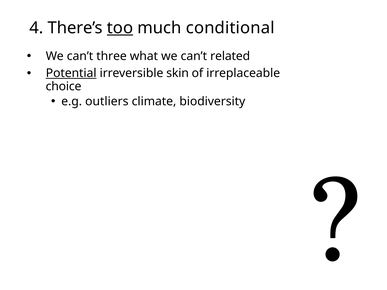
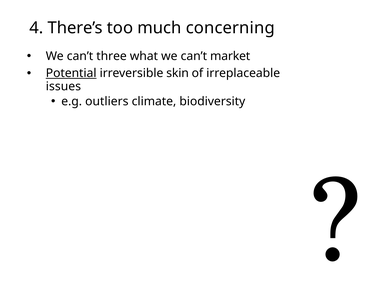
too underline: present -> none (120, 28)
conditional: conditional -> concerning (230, 28)
related: related -> market (230, 56)
choice: choice -> issues (63, 86)
